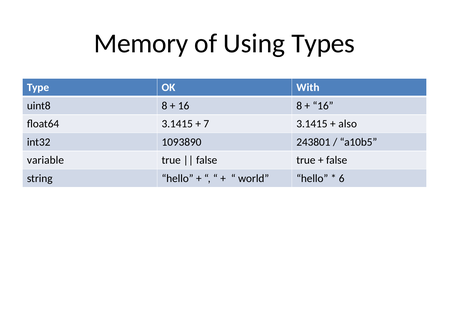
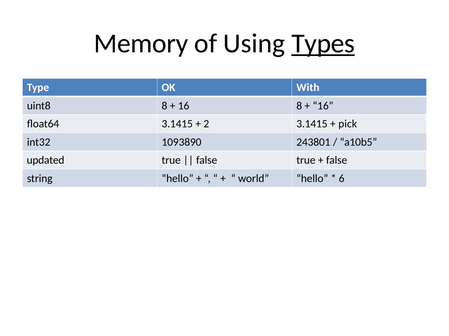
Types underline: none -> present (323, 43)
7: 7 -> 2 (206, 124)
also: also -> pick (348, 124)
variable: variable -> updated (46, 161)
